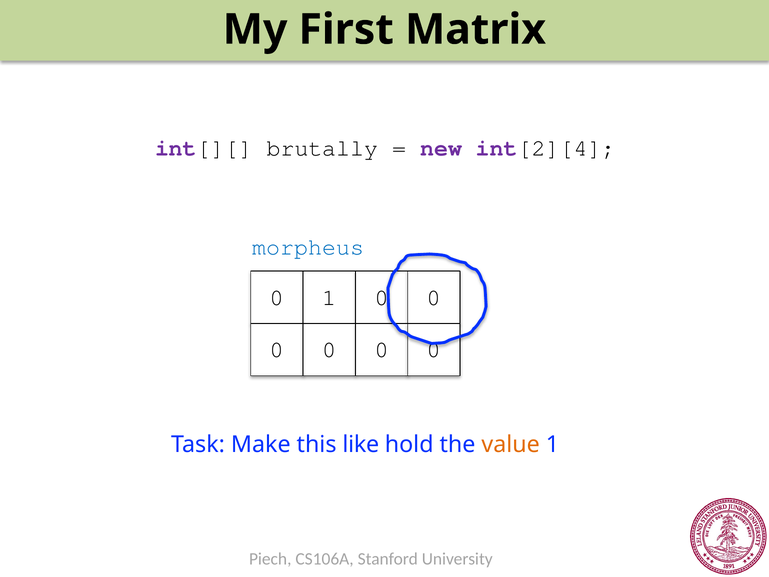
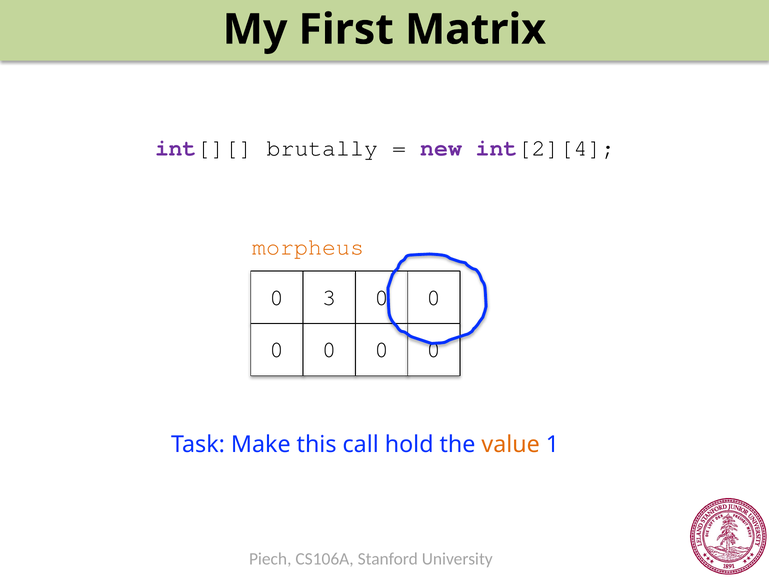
morpheus colour: blue -> orange (308, 247)
0 1: 1 -> 3 (329, 297)
like: like -> call (361, 444)
